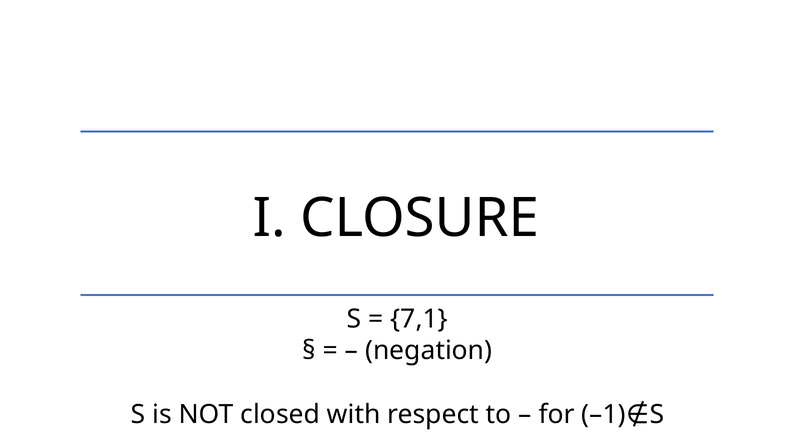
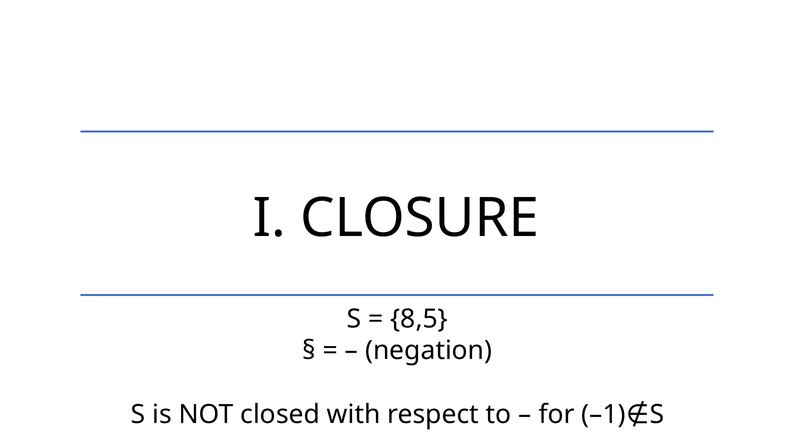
7,1: 7,1 -> 8,5 (419, 319)
